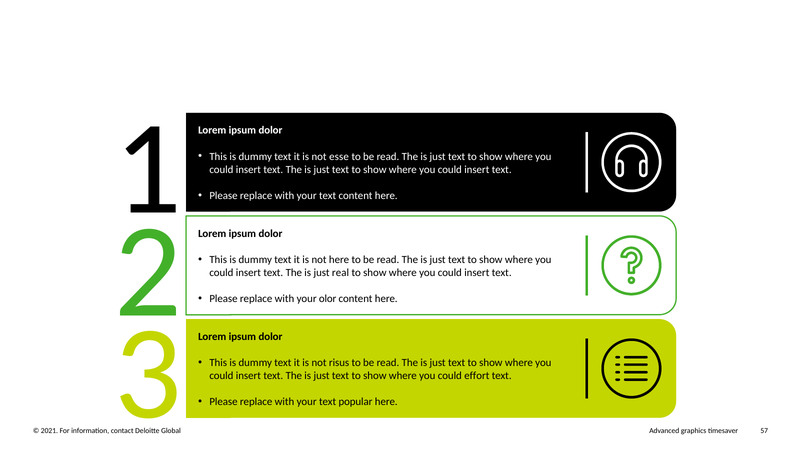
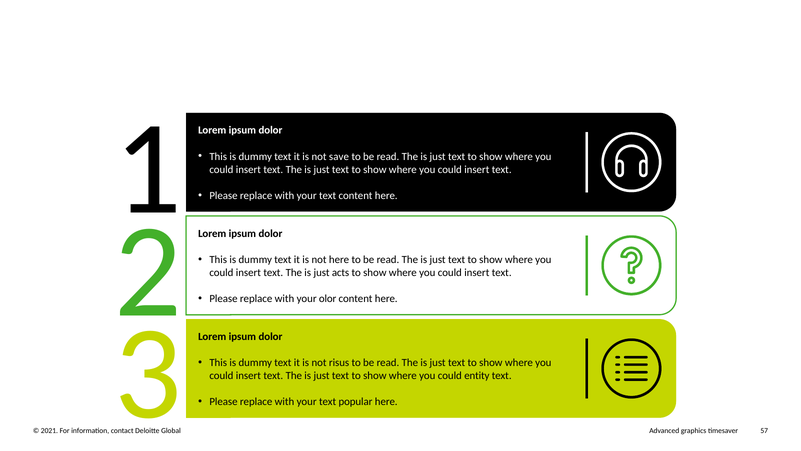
esse: esse -> save (339, 156)
real: real -> acts (341, 272)
effort: effort -> entity (477, 375)
